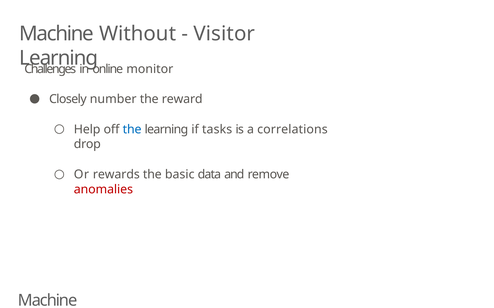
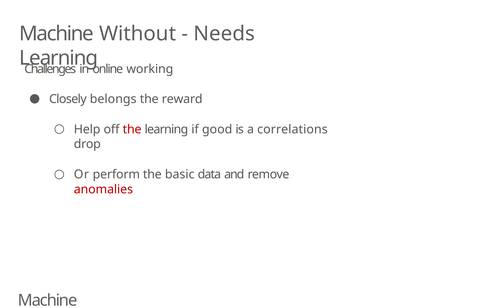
Visitor: Visitor -> Needs (224, 34)
monitor: monitor -> working (150, 69)
number: number -> belongs (113, 99)
the colour: blue -> red (132, 130)
tasks: tasks -> good (217, 130)
rewards: rewards -> perform (116, 175)
